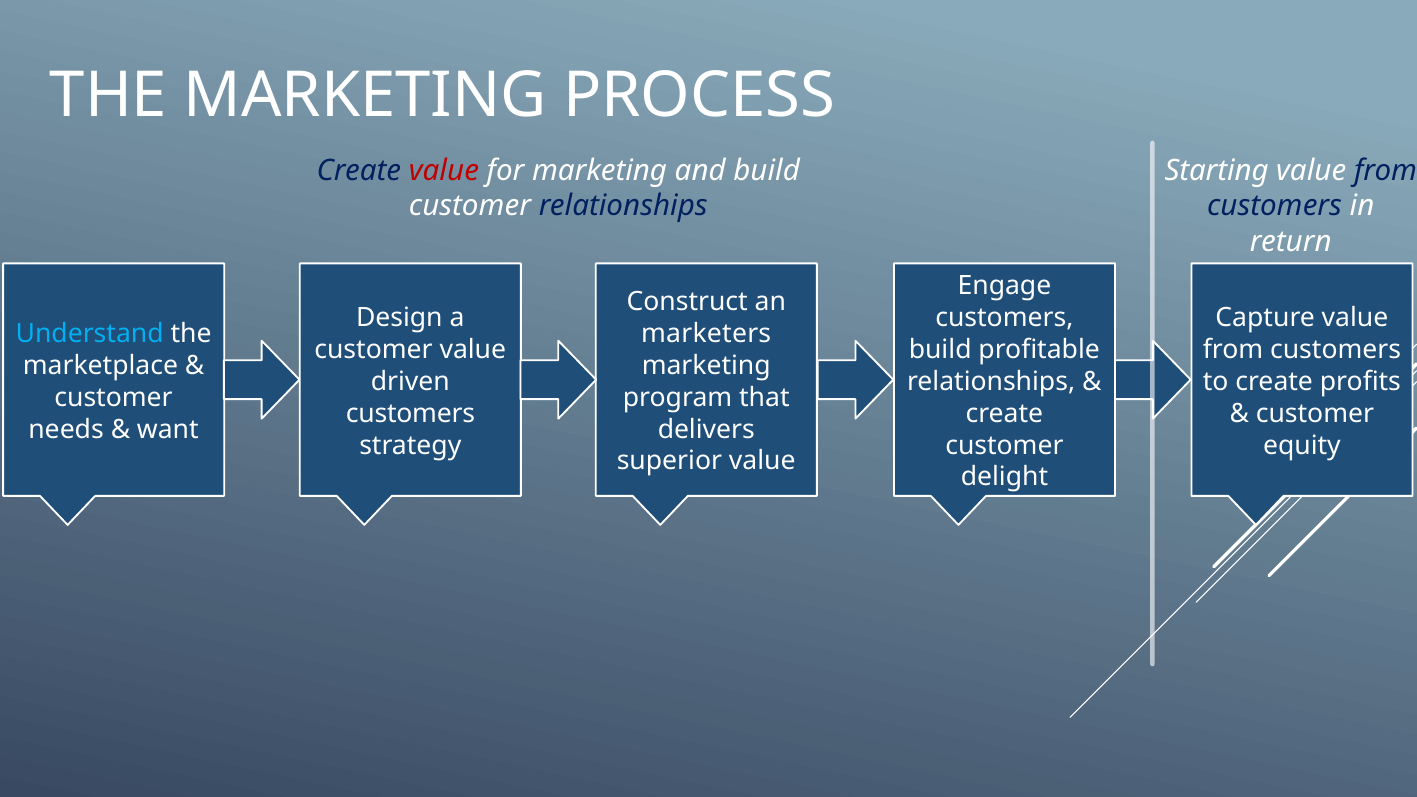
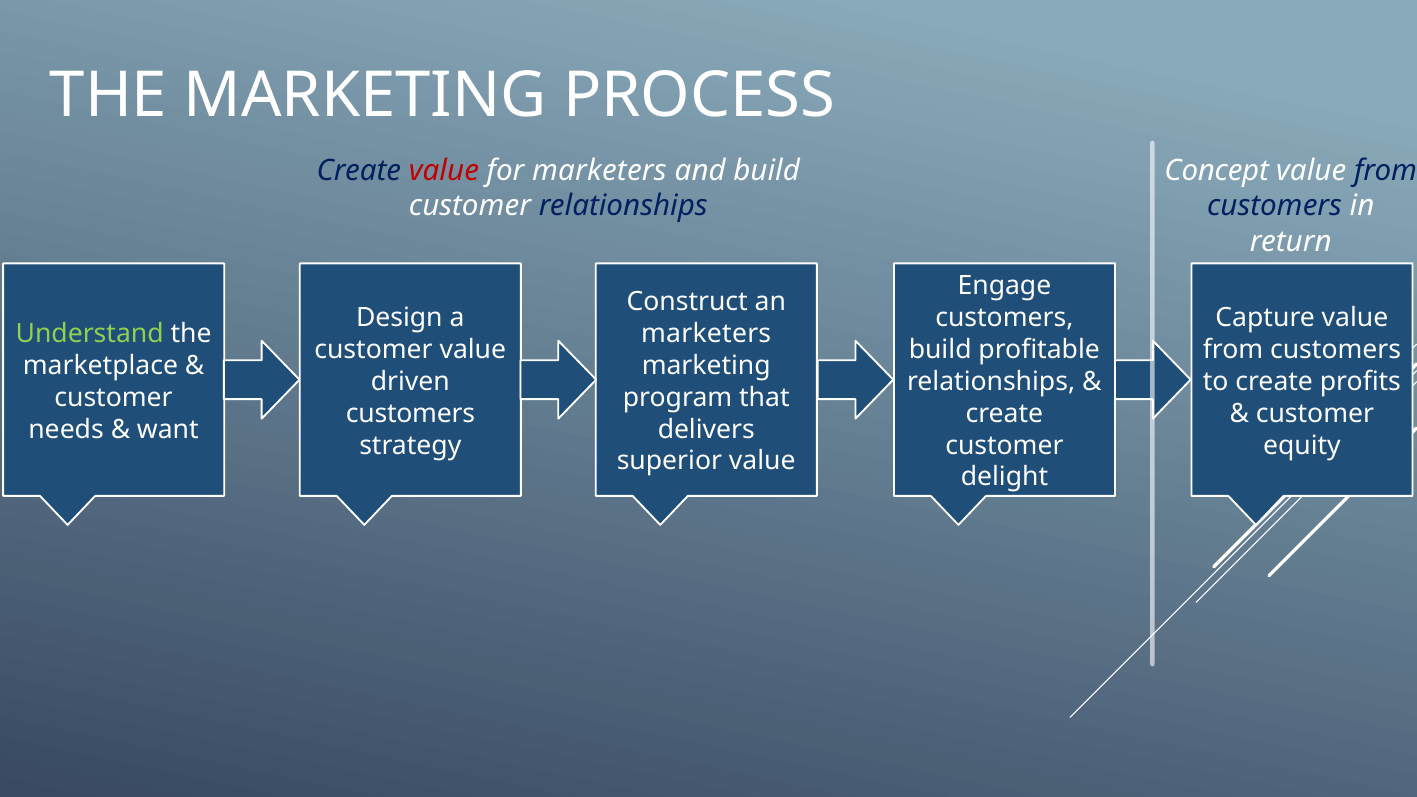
for marketing: marketing -> marketers (599, 170)
Starting: Starting -> Concept (1217, 170)
Understand colour: light blue -> light green (90, 334)
